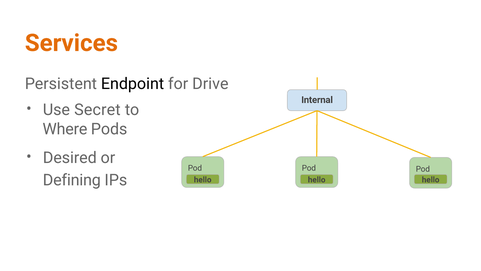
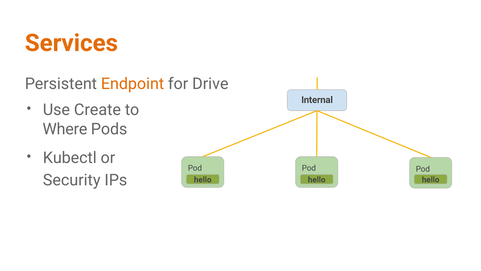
Endpoint colour: black -> orange (133, 84)
Secret: Secret -> Create (97, 110)
Desired: Desired -> Kubectl (70, 158)
Defining: Defining -> Security (72, 180)
